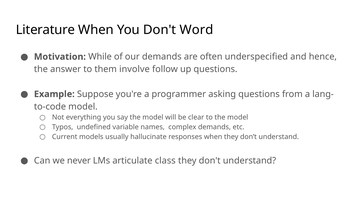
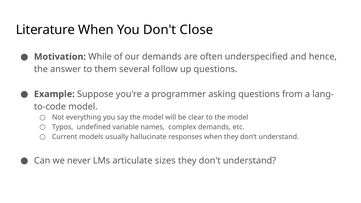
Word: Word -> Close (196, 30)
involve: involve -> several (134, 69)
class: class -> sizes (165, 161)
